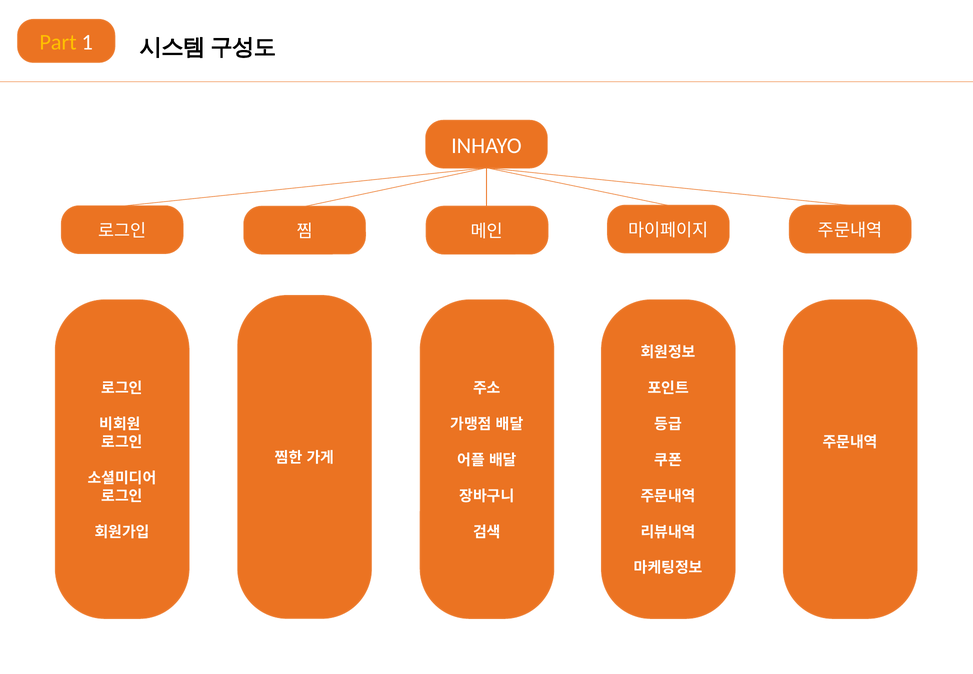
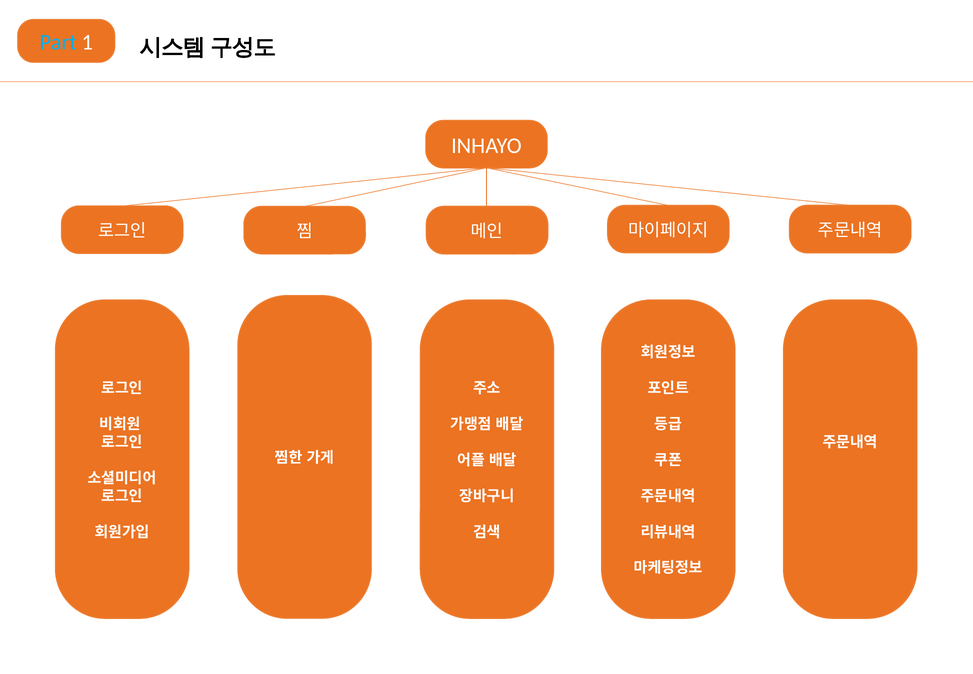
Part colour: yellow -> light blue (58, 42)
